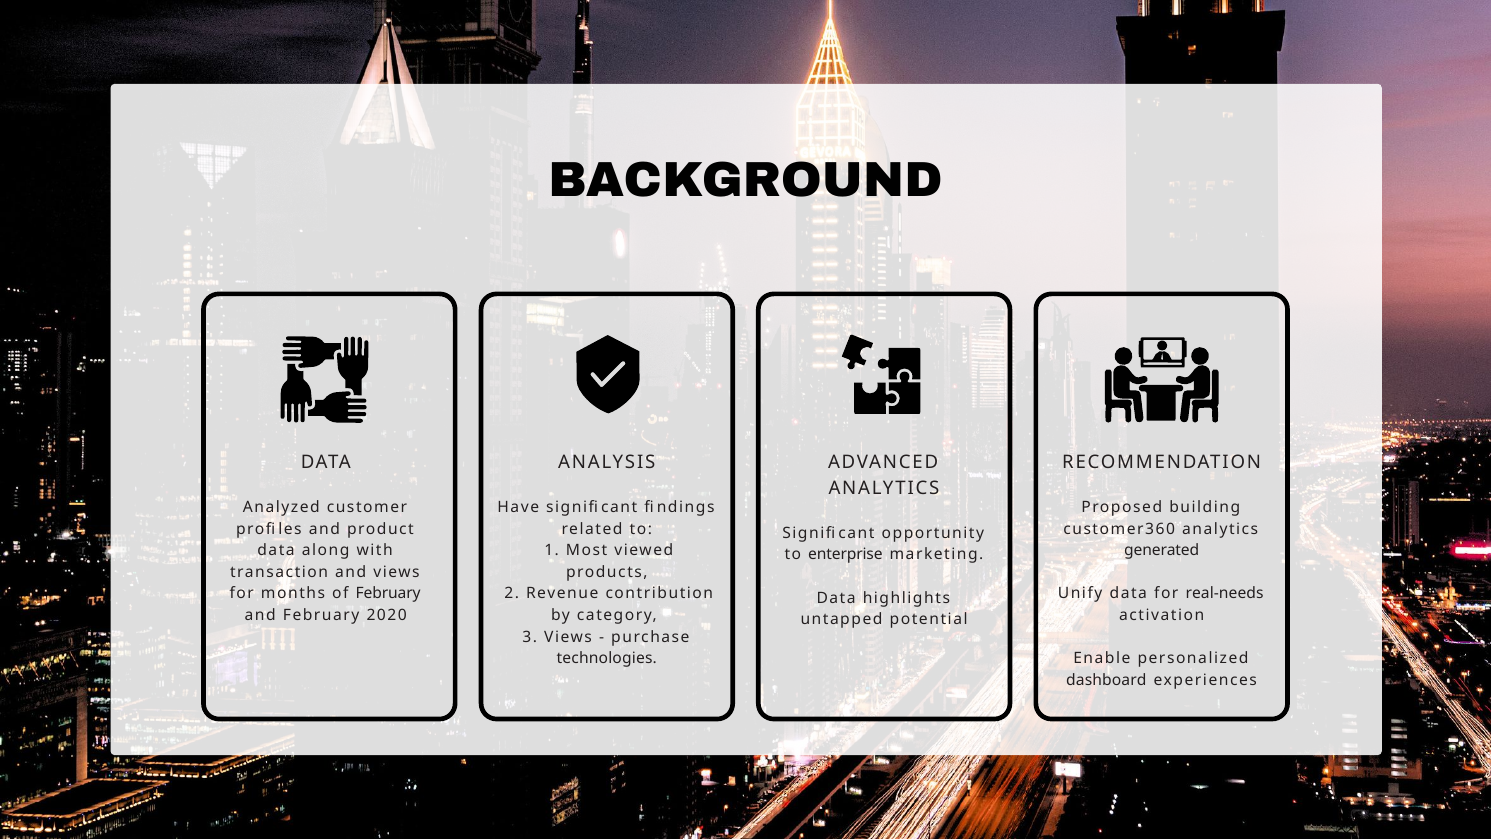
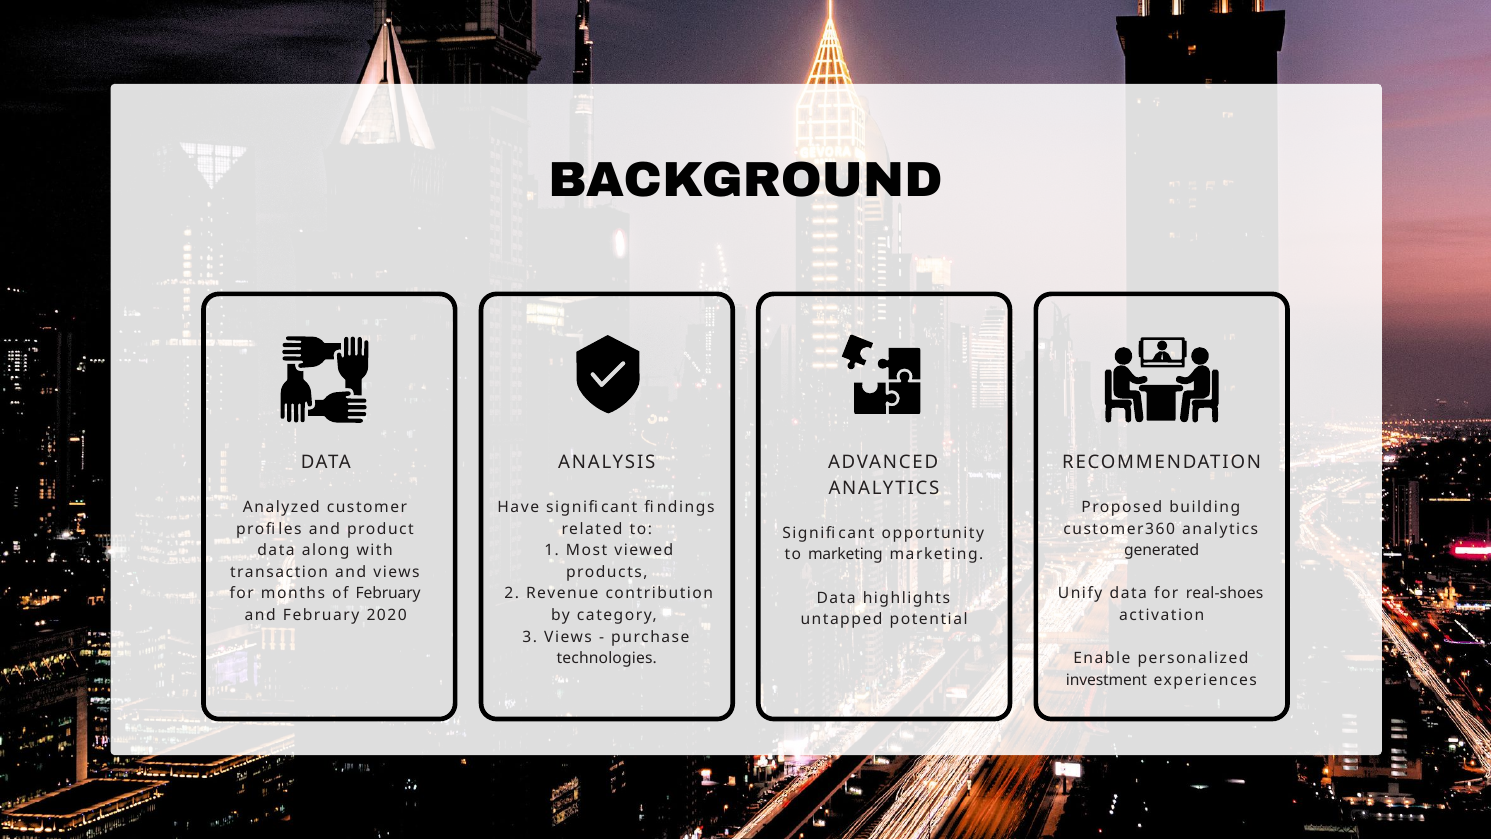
to enterprise: enterprise -> marketing (845, 554)
real-needs: real-needs -> real-shoes (1225, 593)
dashboard: dashboard -> investment (1106, 680)
